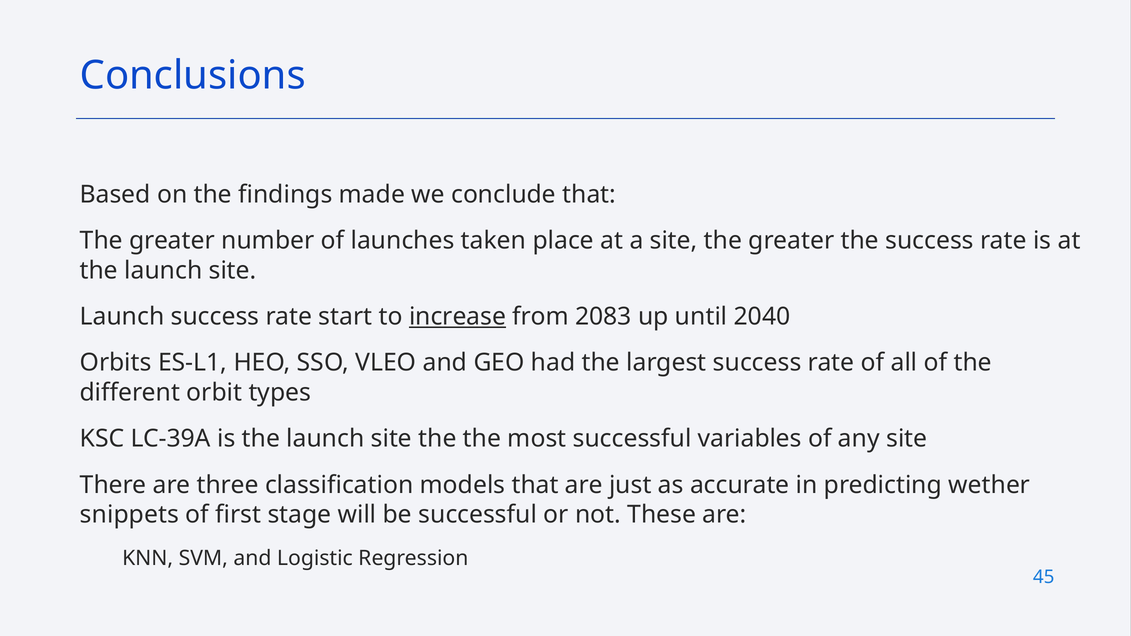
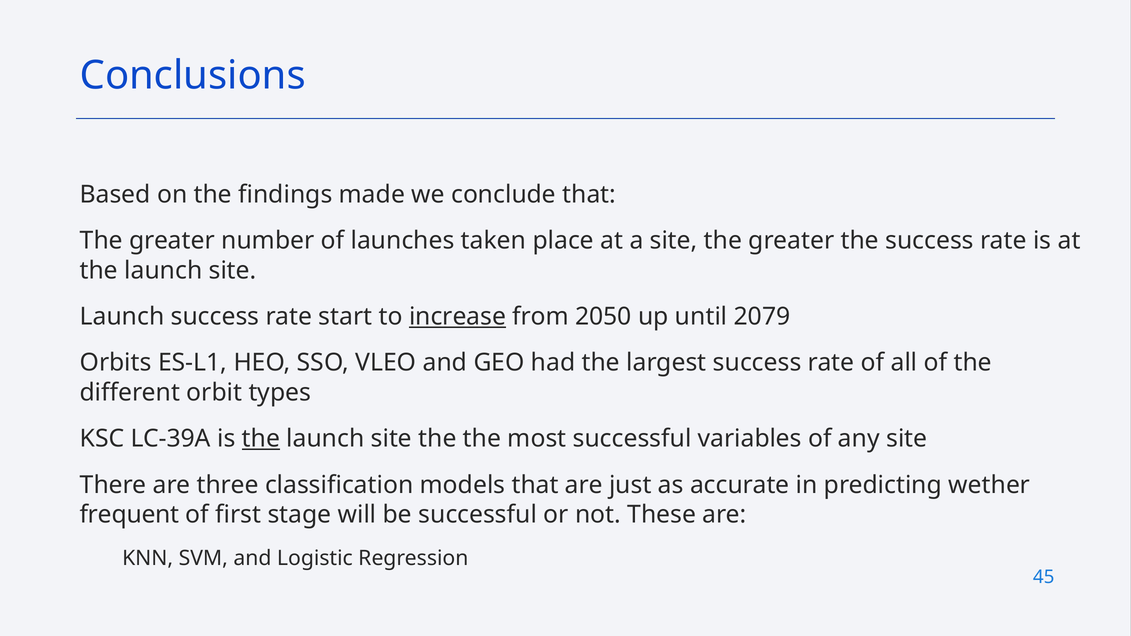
2083: 2083 -> 2050 (603, 317)
2040: 2040 -> 2079 (762, 317)
the underline: none -> present (261, 439)
snippets: snippets -> frequent (130, 515)
